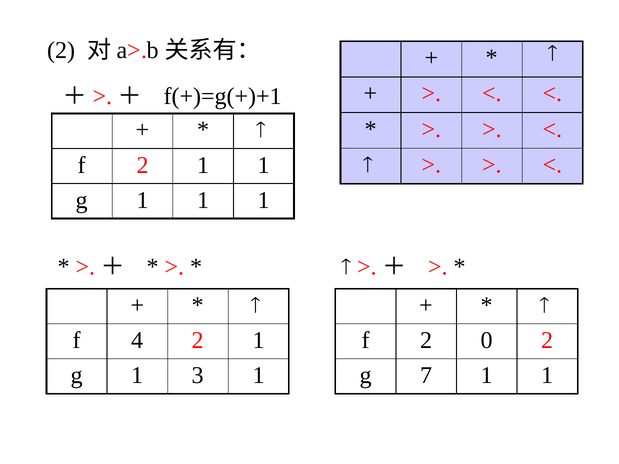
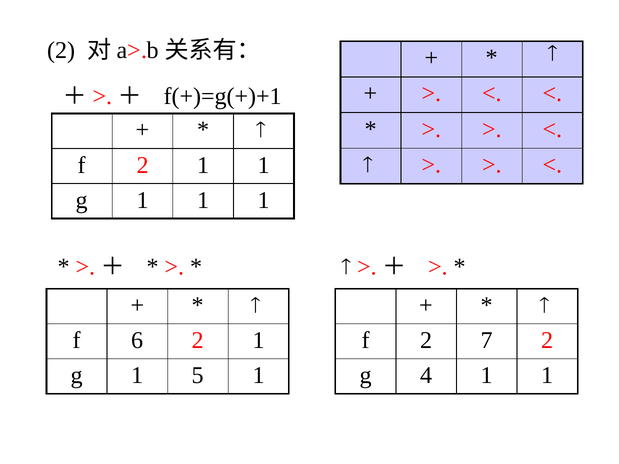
4: 4 -> 6 (137, 341)
0: 0 -> 7 (487, 341)
3: 3 -> 5 (198, 376)
7: 7 -> 4 (426, 376)
